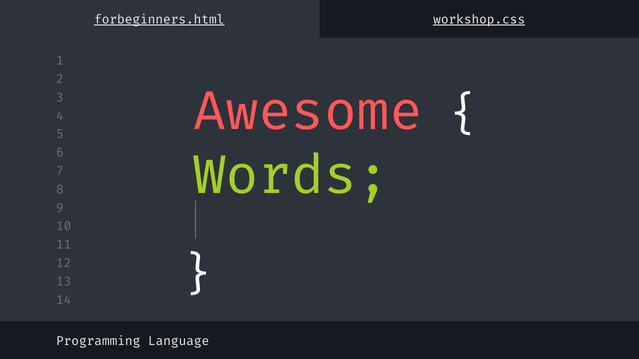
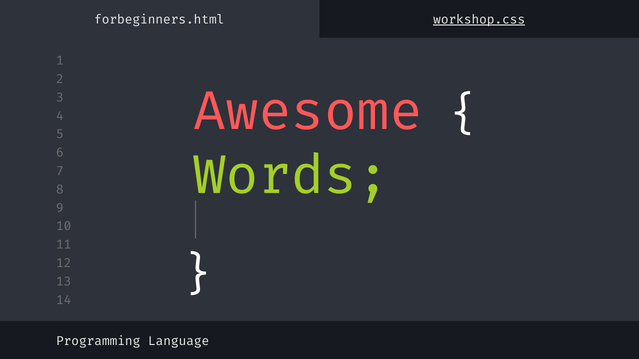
forbeginners.html underline: present -> none (159, 20)
